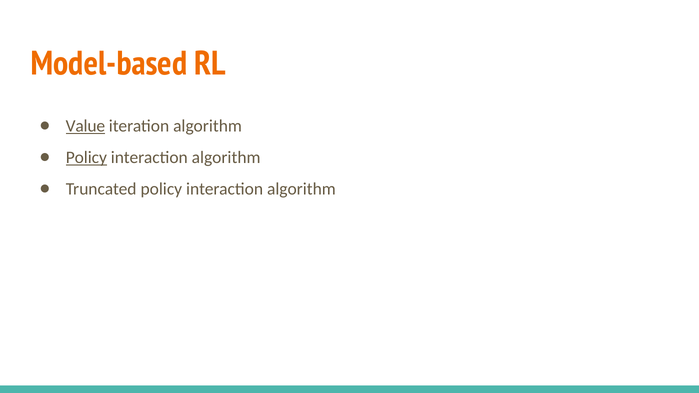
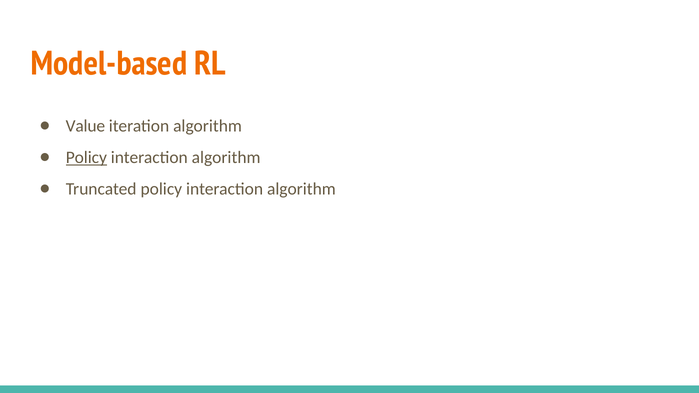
Value underline: present -> none (85, 126)
